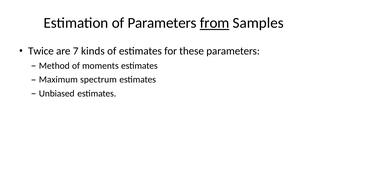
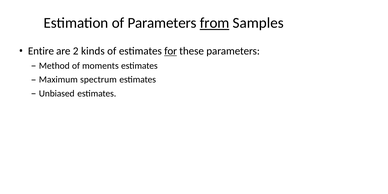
Twice: Twice -> Entire (41, 51)
7: 7 -> 2 (76, 51)
for underline: none -> present (171, 51)
